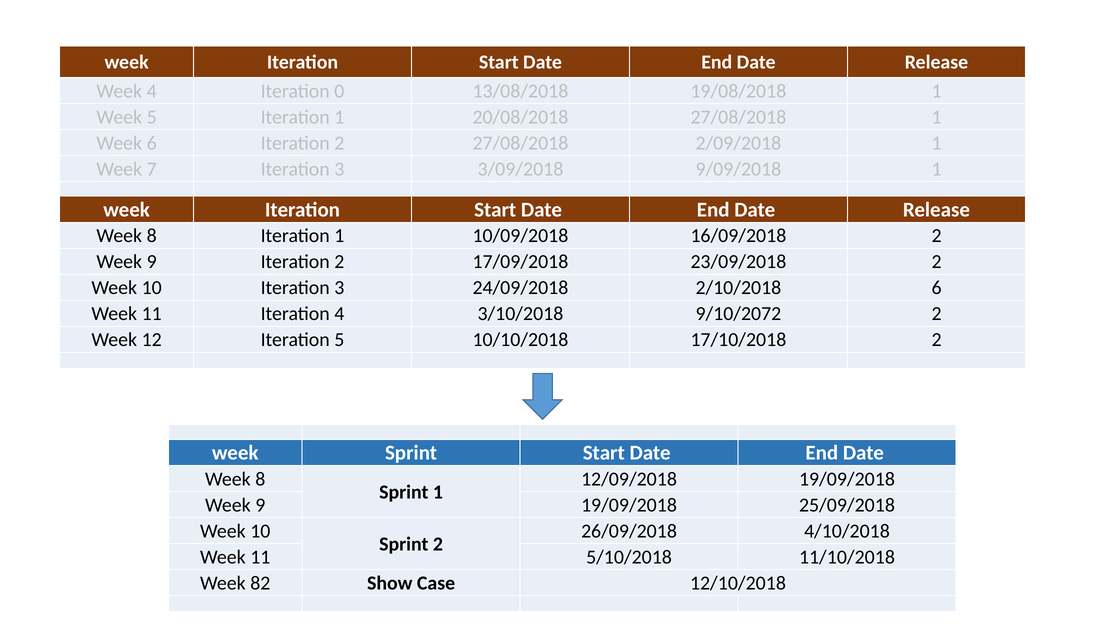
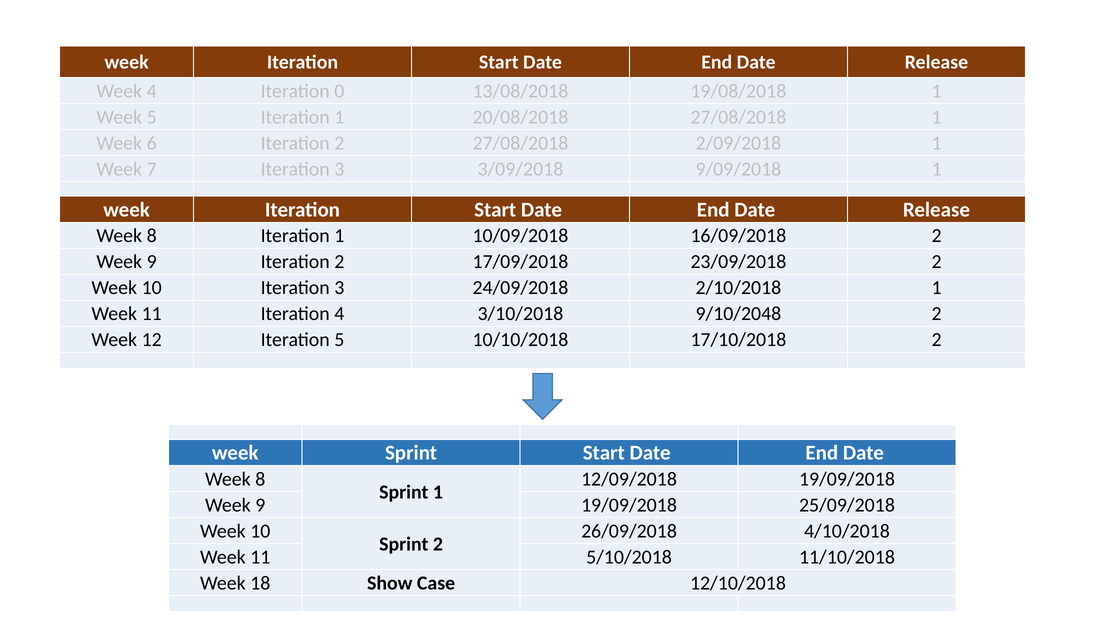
2/10/2018 6: 6 -> 1 (937, 288)
9/10/2072: 9/10/2072 -> 9/10/2048 (738, 314)
82: 82 -> 18 (260, 583)
